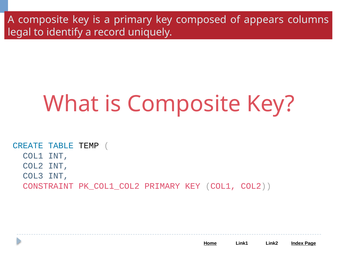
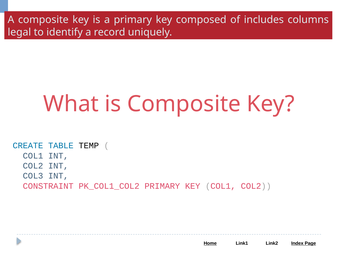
appears: appears -> includes (264, 20)
